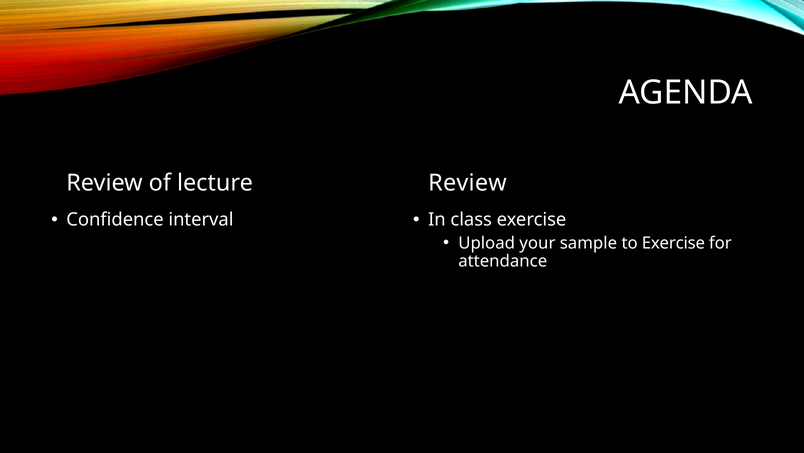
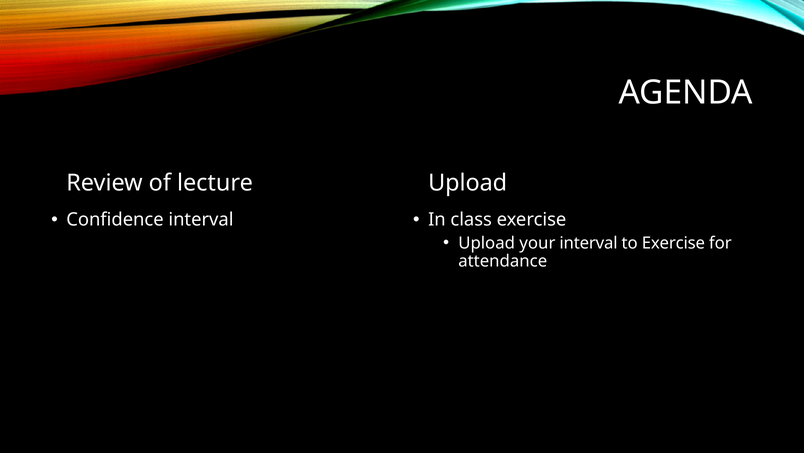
Review: Review -> Upload (468, 183)
your sample: sample -> interval (589, 243)
